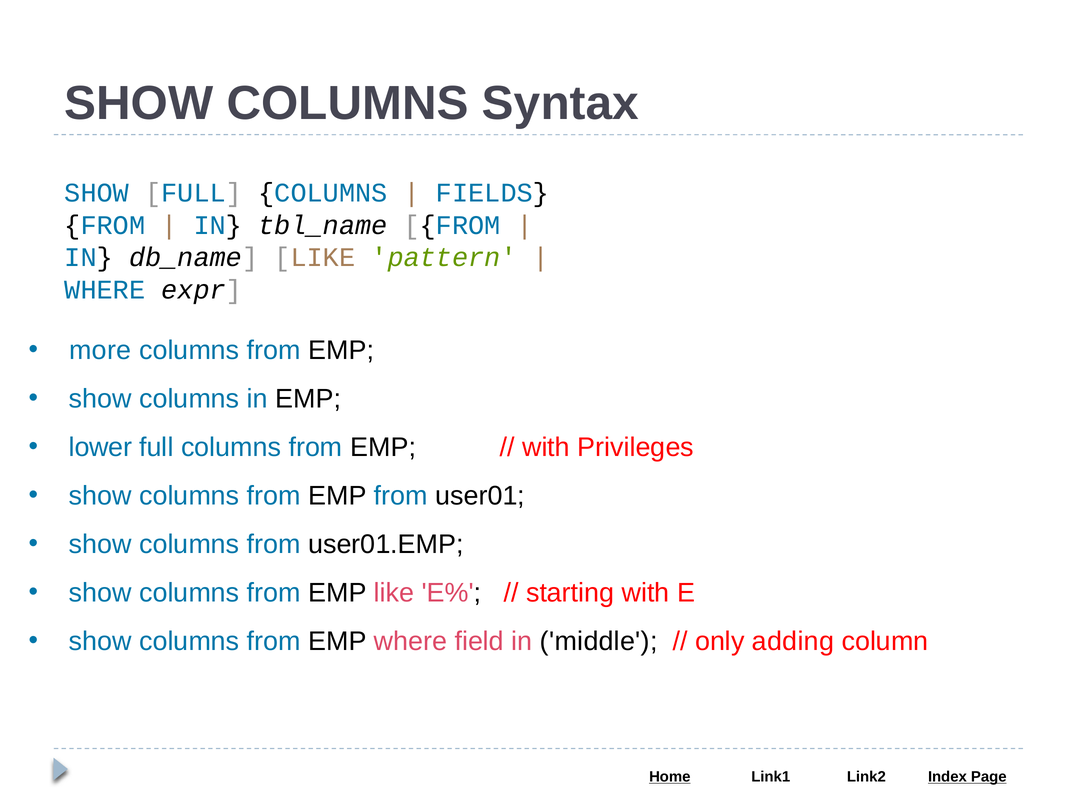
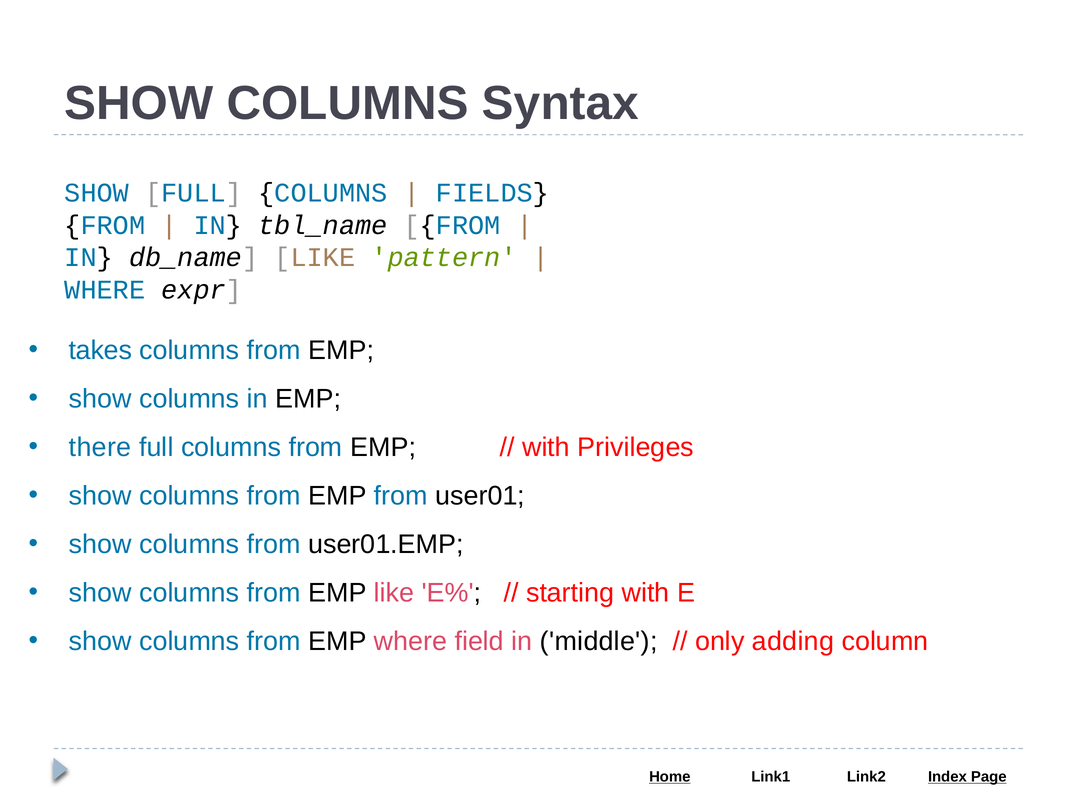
more: more -> takes (100, 350)
lower: lower -> there (100, 447)
